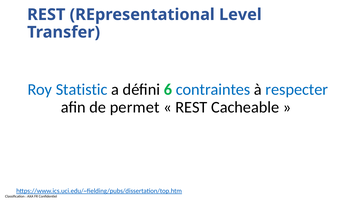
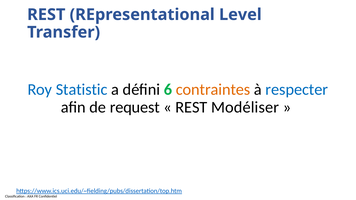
contraintes colour: blue -> orange (213, 90)
permet: permet -> request (135, 107)
Cacheable: Cacheable -> Modéliser (245, 107)
